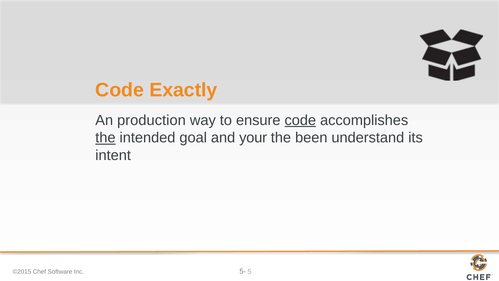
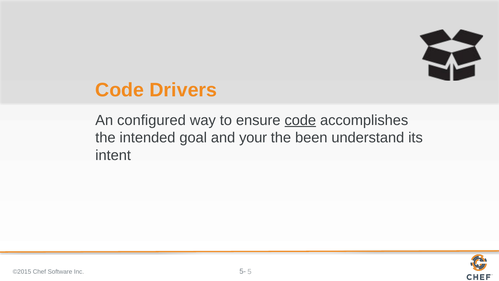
Exactly: Exactly -> Drivers (183, 90)
production: production -> configured (151, 120)
the underline: present -> none (105, 138)
